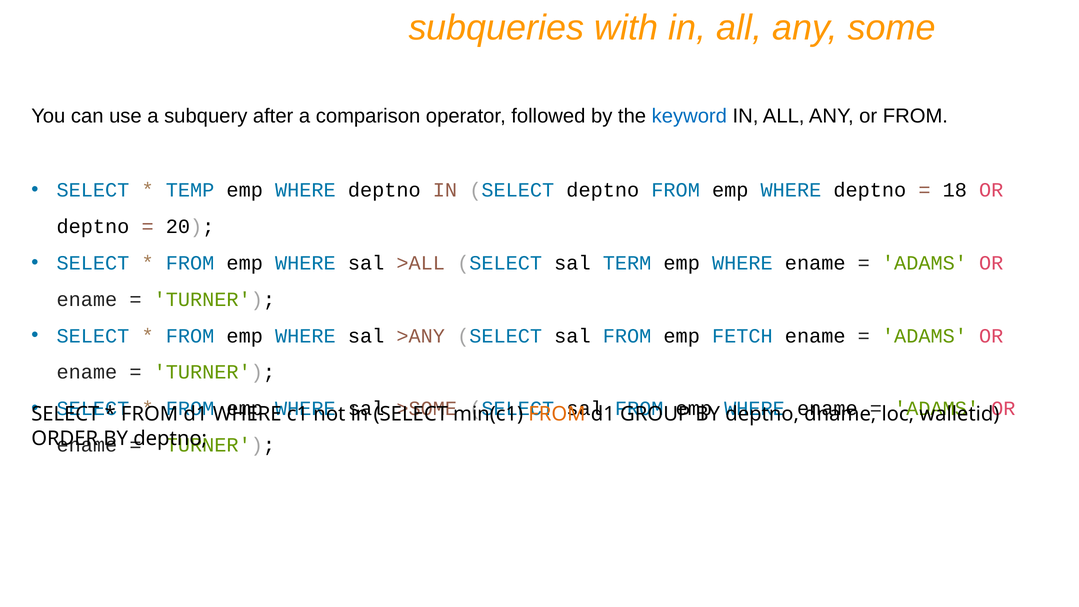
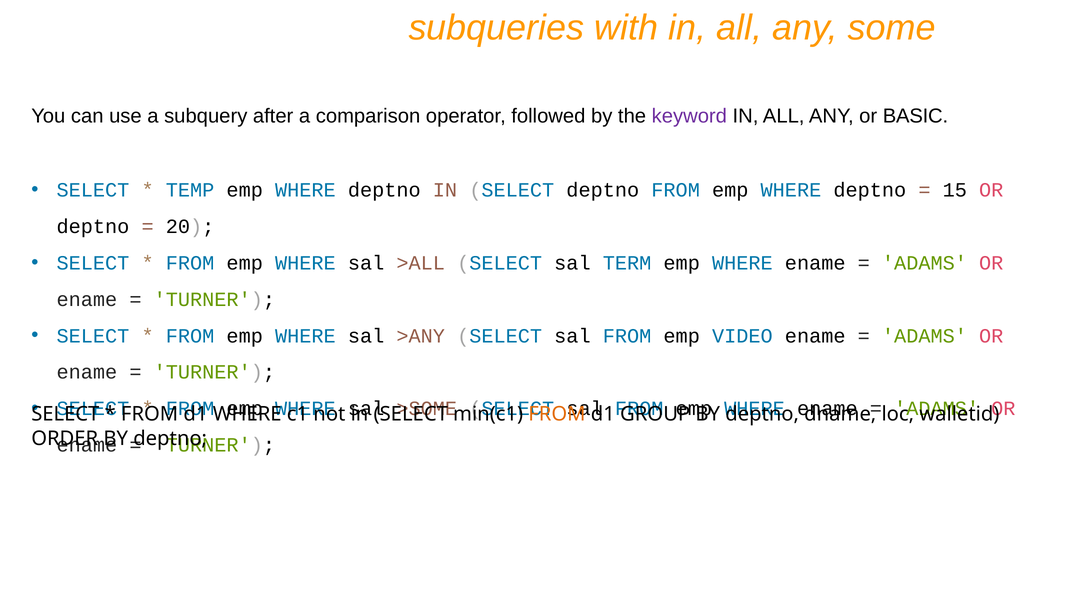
keyword colour: blue -> purple (689, 116)
or FROM: FROM -> BASIC (915, 116)
18: 18 -> 15 (955, 190)
FETCH: FETCH -> VIDEO (742, 336)
